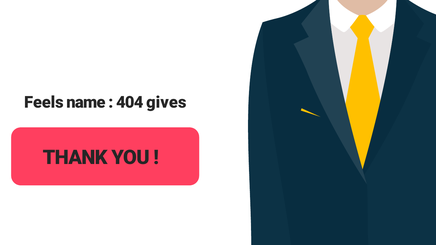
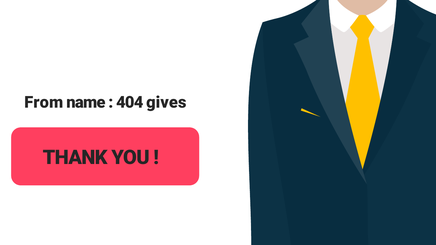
Feels: Feels -> From (44, 103)
